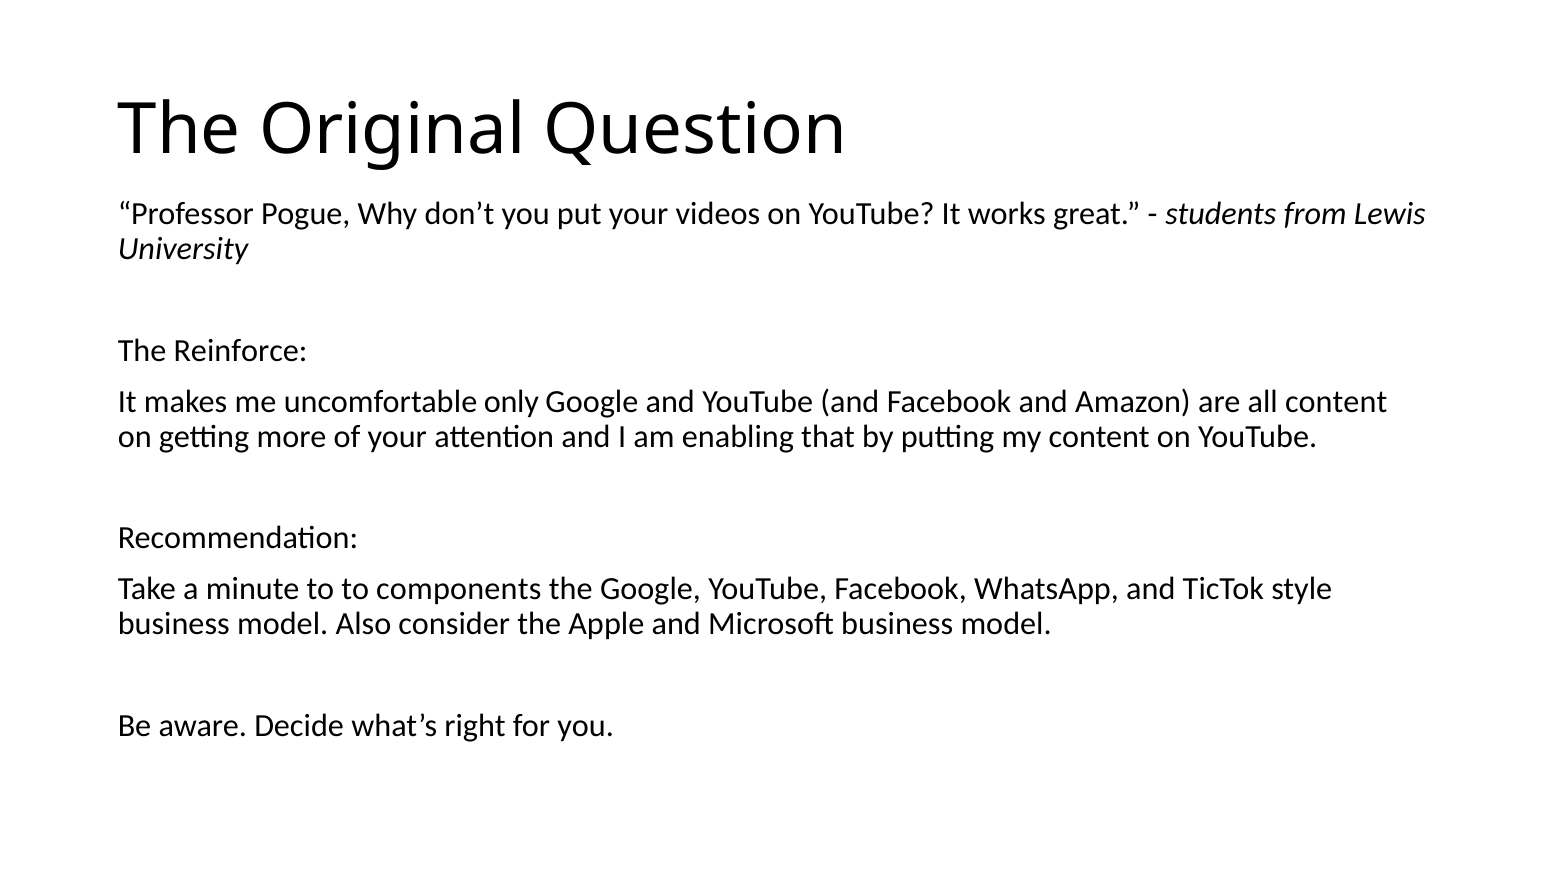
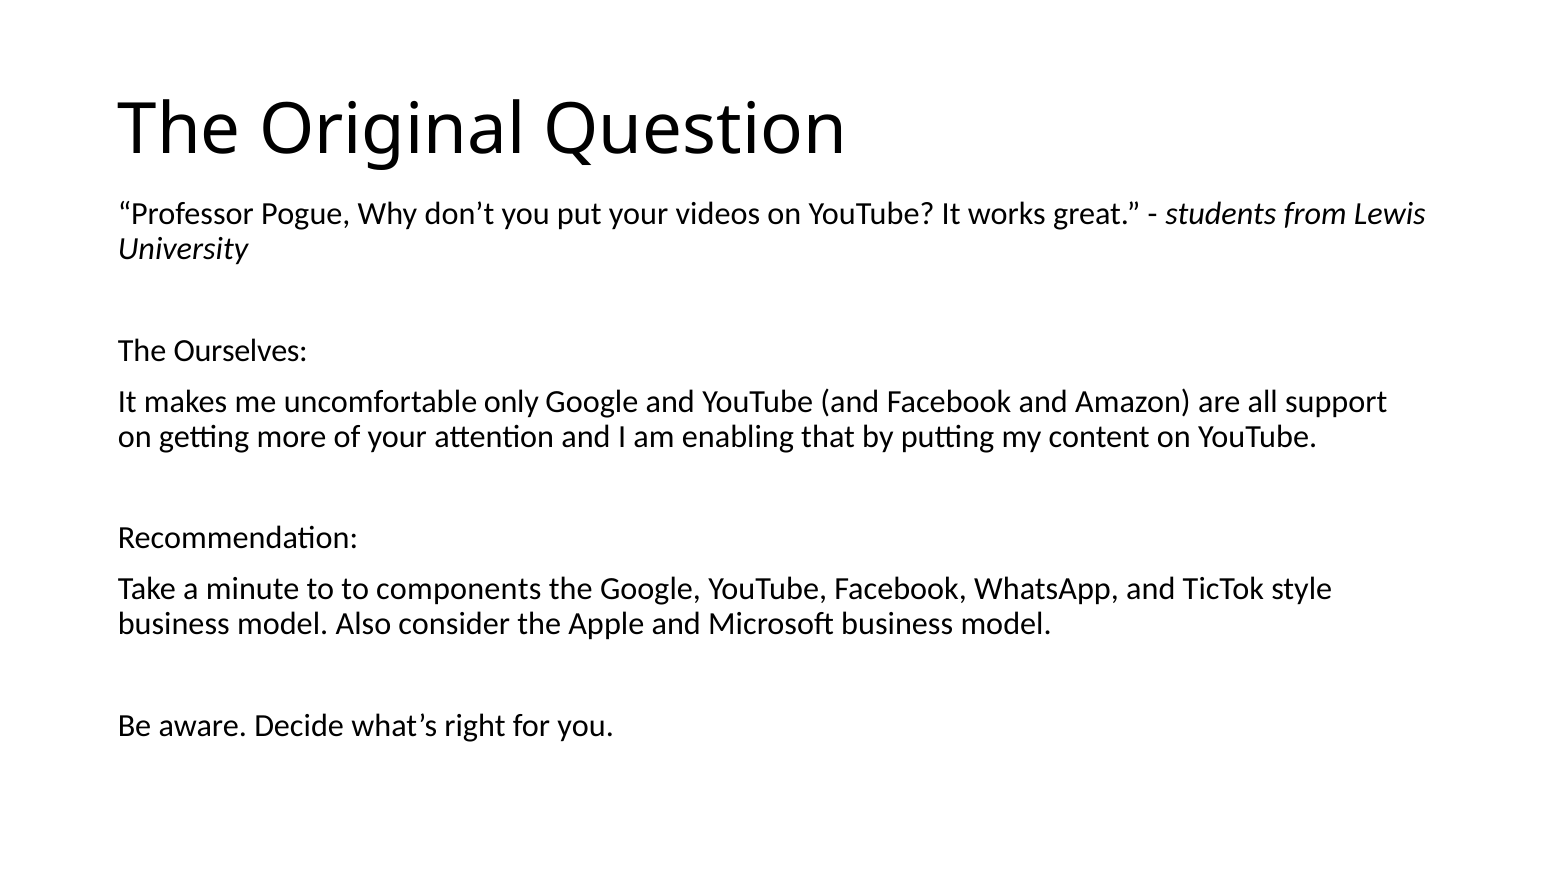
Reinforce: Reinforce -> Ourselves (241, 351)
all content: content -> support (1336, 402)
